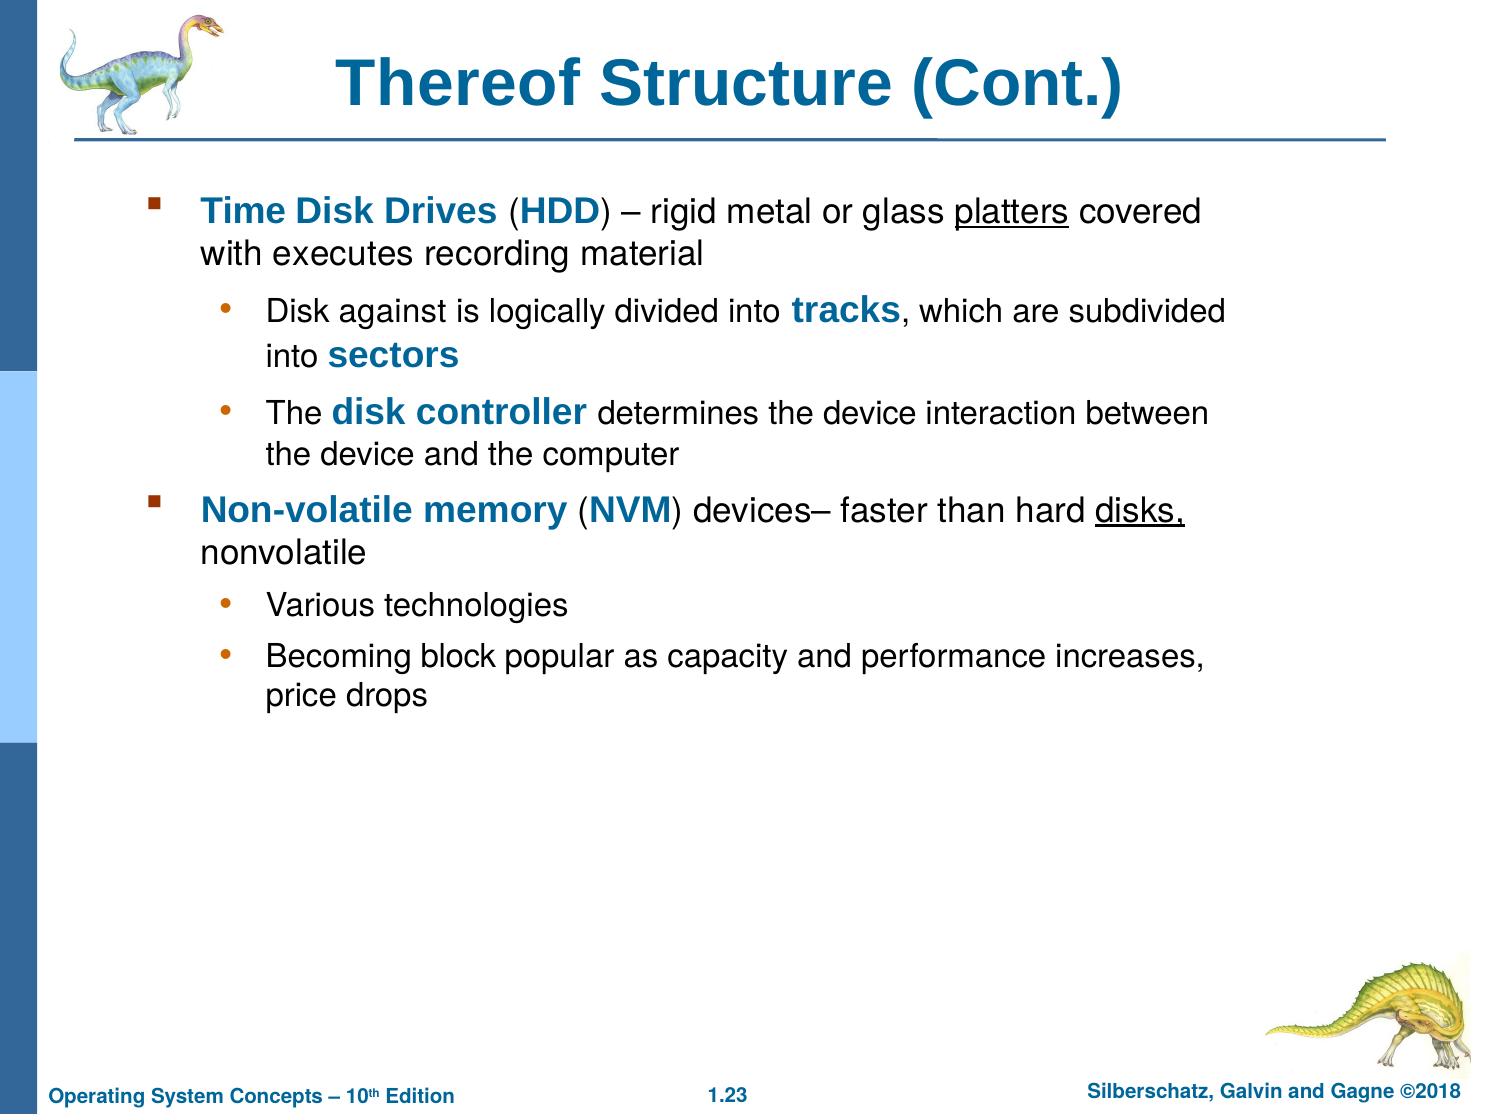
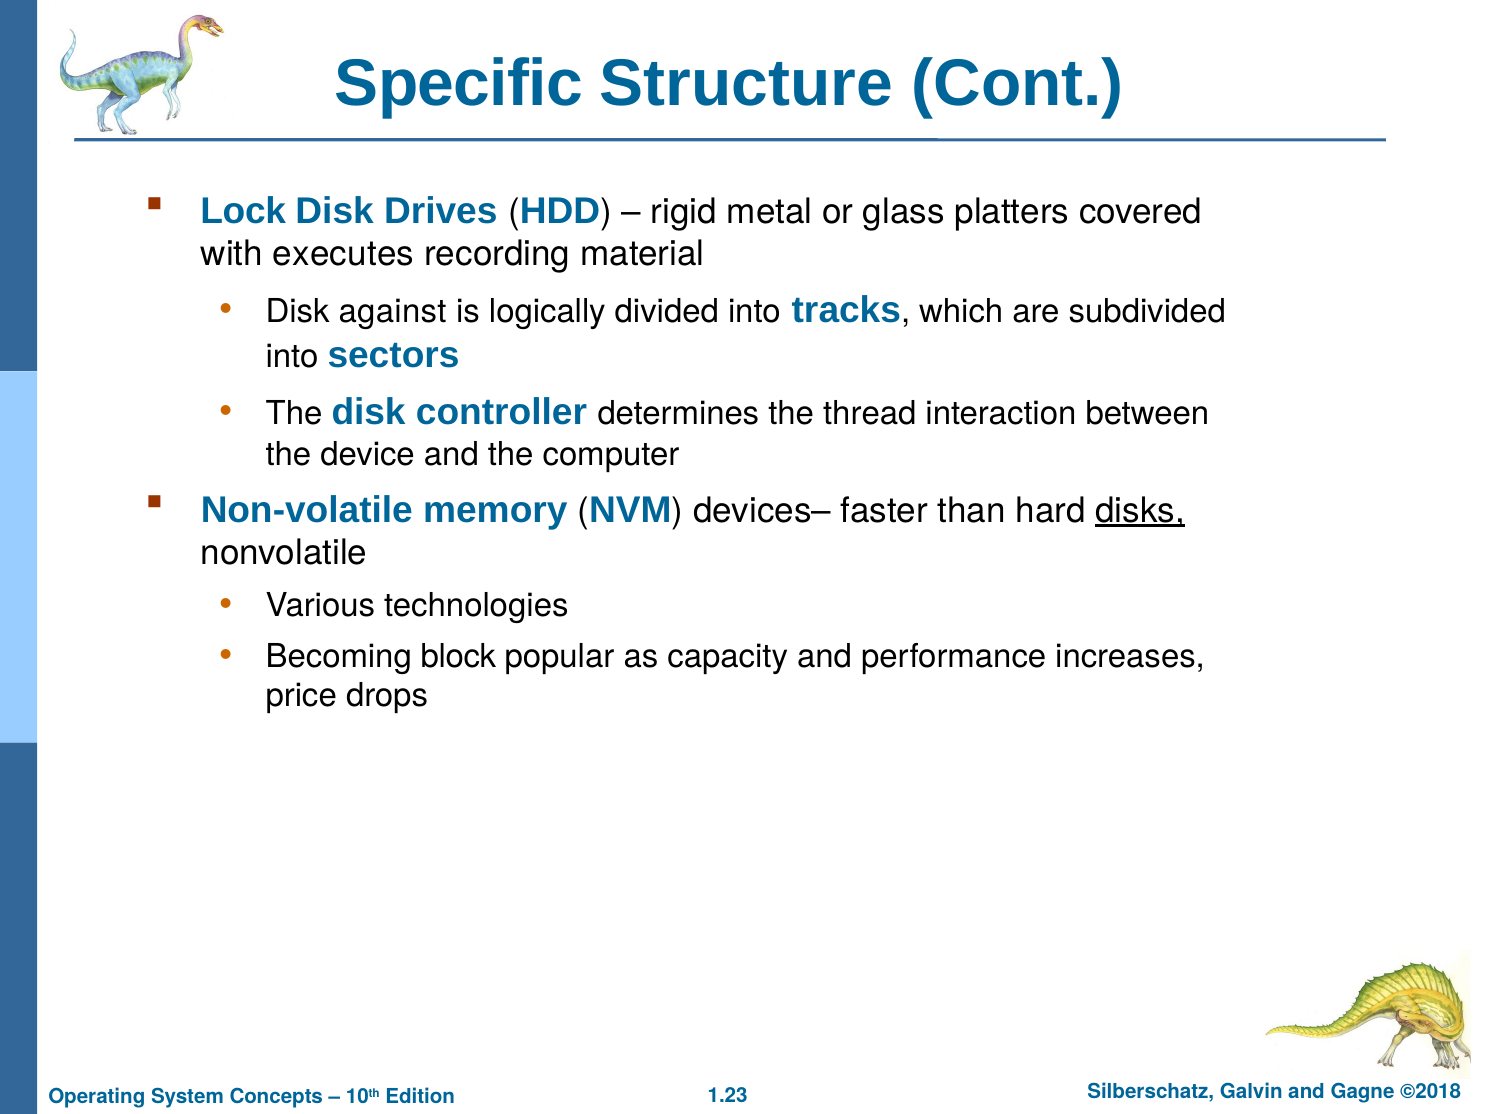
Thereof: Thereof -> Specific (459, 83)
Time: Time -> Lock (243, 211)
platters underline: present -> none (1012, 212)
determines the device: device -> thread (870, 414)
